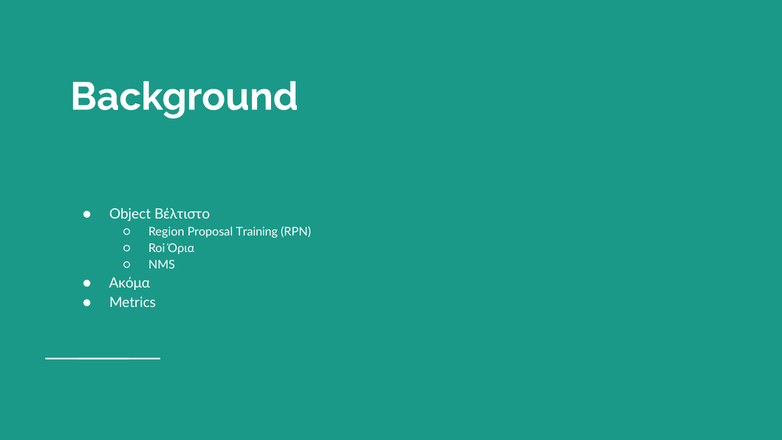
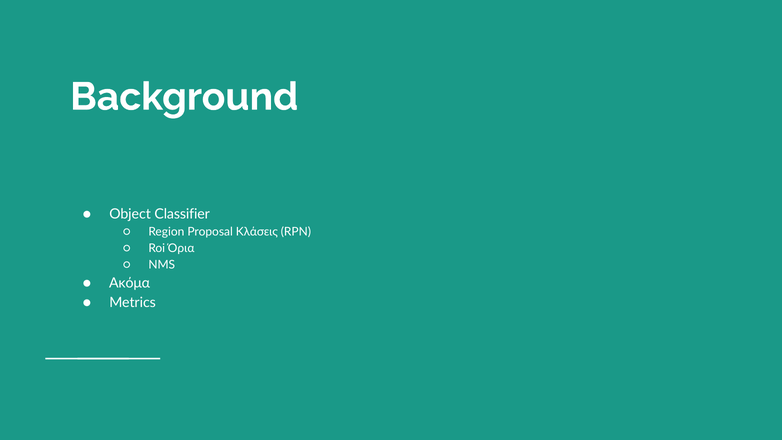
Βέλτιστο: Βέλτιστο -> Classifier (182, 214)
Training: Training -> Κλάσεις (257, 232)
